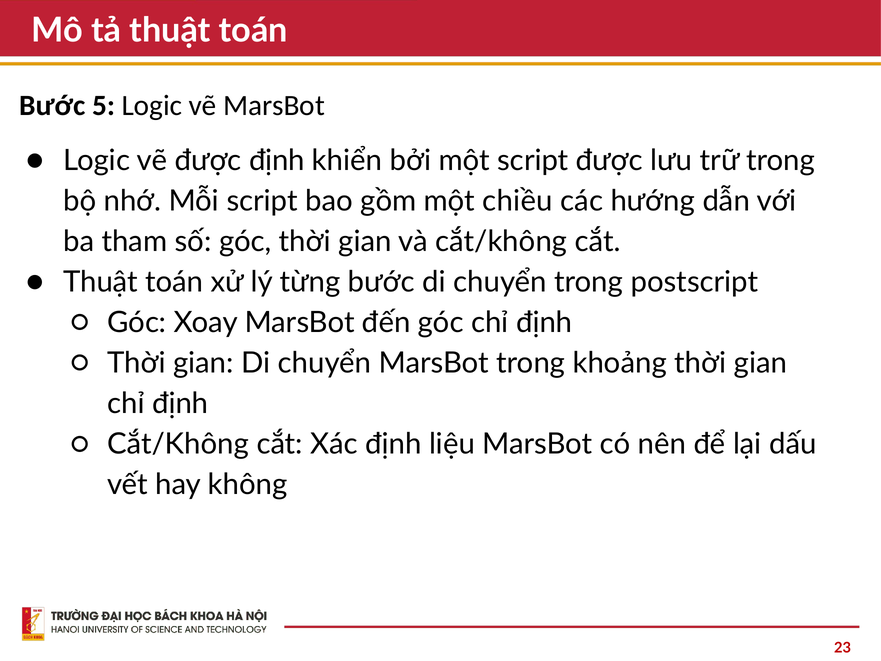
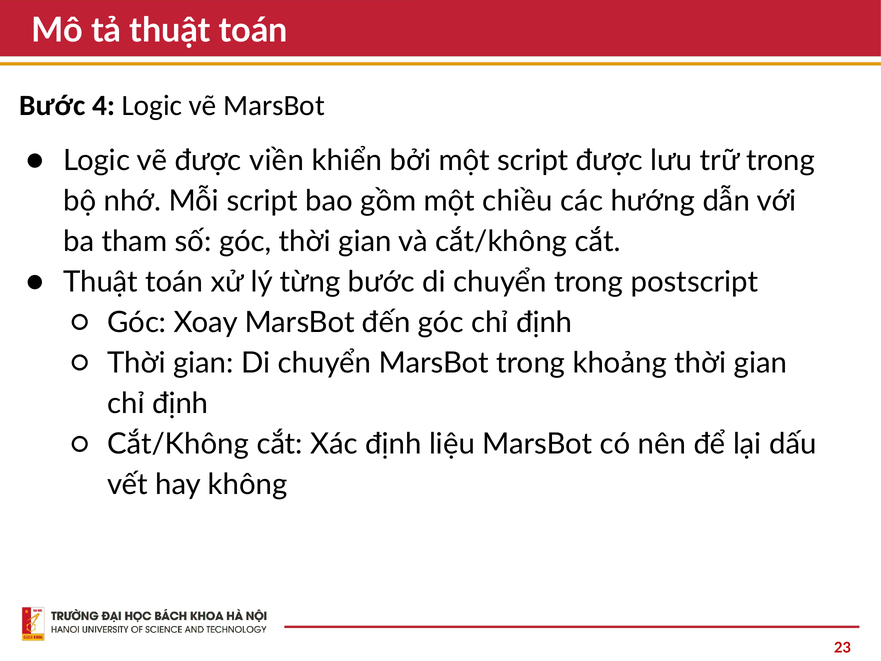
5: 5 -> 4 (103, 105)
được định: định -> viền (277, 161)
